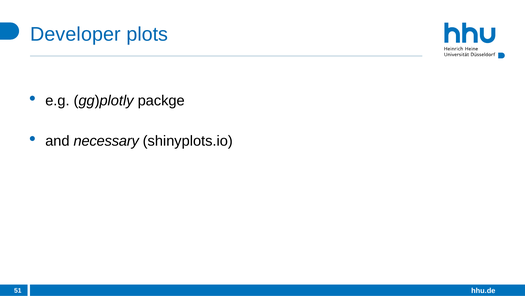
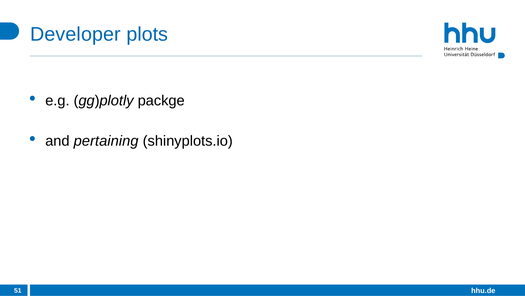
necessary: necessary -> pertaining (106, 141)
